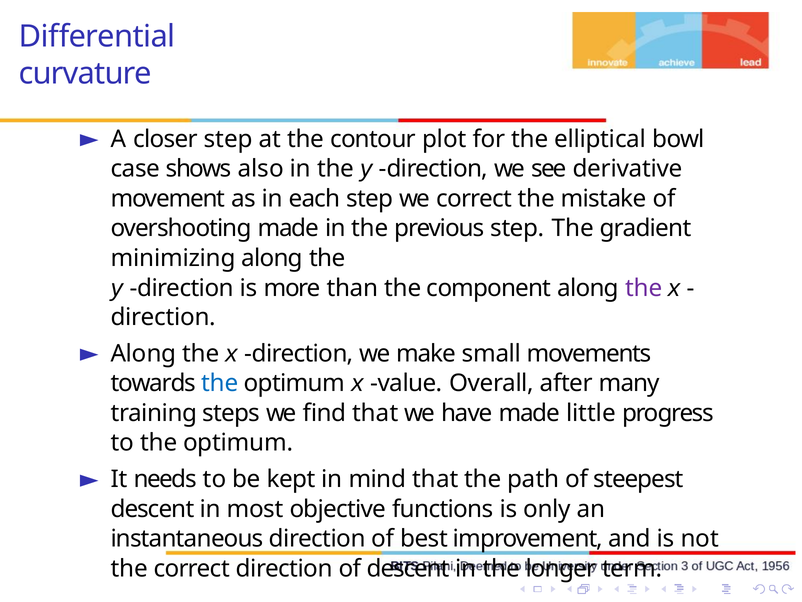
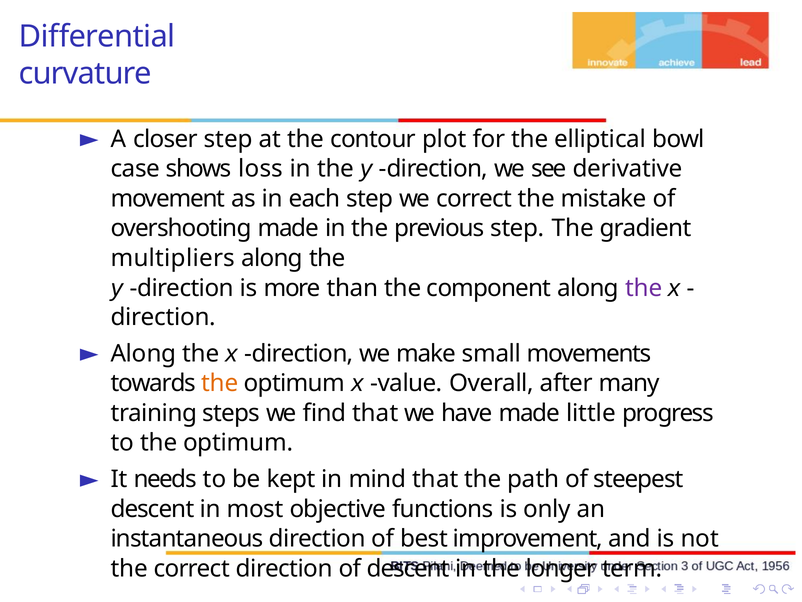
also: also -> loss (261, 169)
minimizing: minimizing -> multipliers (173, 258)
the colour: blue -> orange (220, 383)
